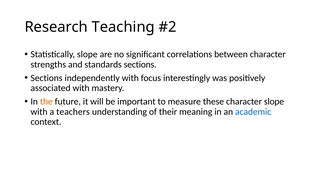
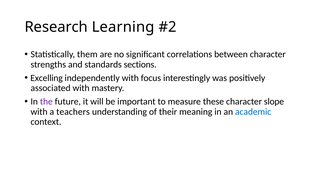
Teaching: Teaching -> Learning (123, 27)
Statistically slope: slope -> them (87, 54)
Sections: Sections -> Excelling (47, 78)
the colour: orange -> purple (46, 102)
